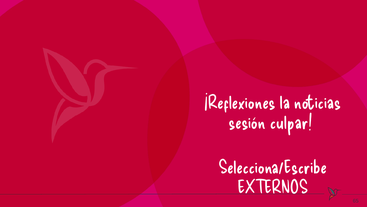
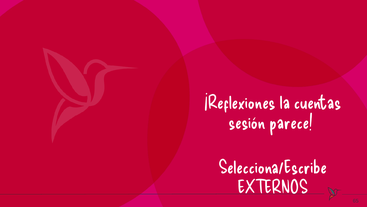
noticias: noticias -> cuentas (318, 103)
culpar: culpar -> parece (291, 122)
